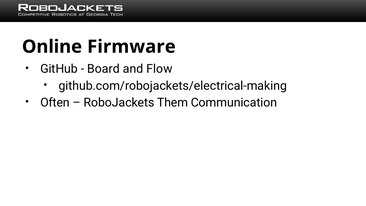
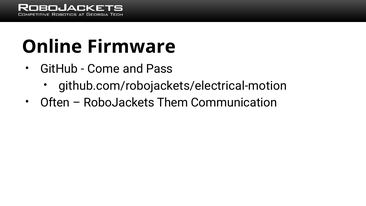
Board: Board -> Come (104, 69)
Flow: Flow -> Pass (159, 69)
github.com/robojackets/electrical-making: github.com/robojackets/electrical-making -> github.com/robojackets/electrical-motion (173, 86)
